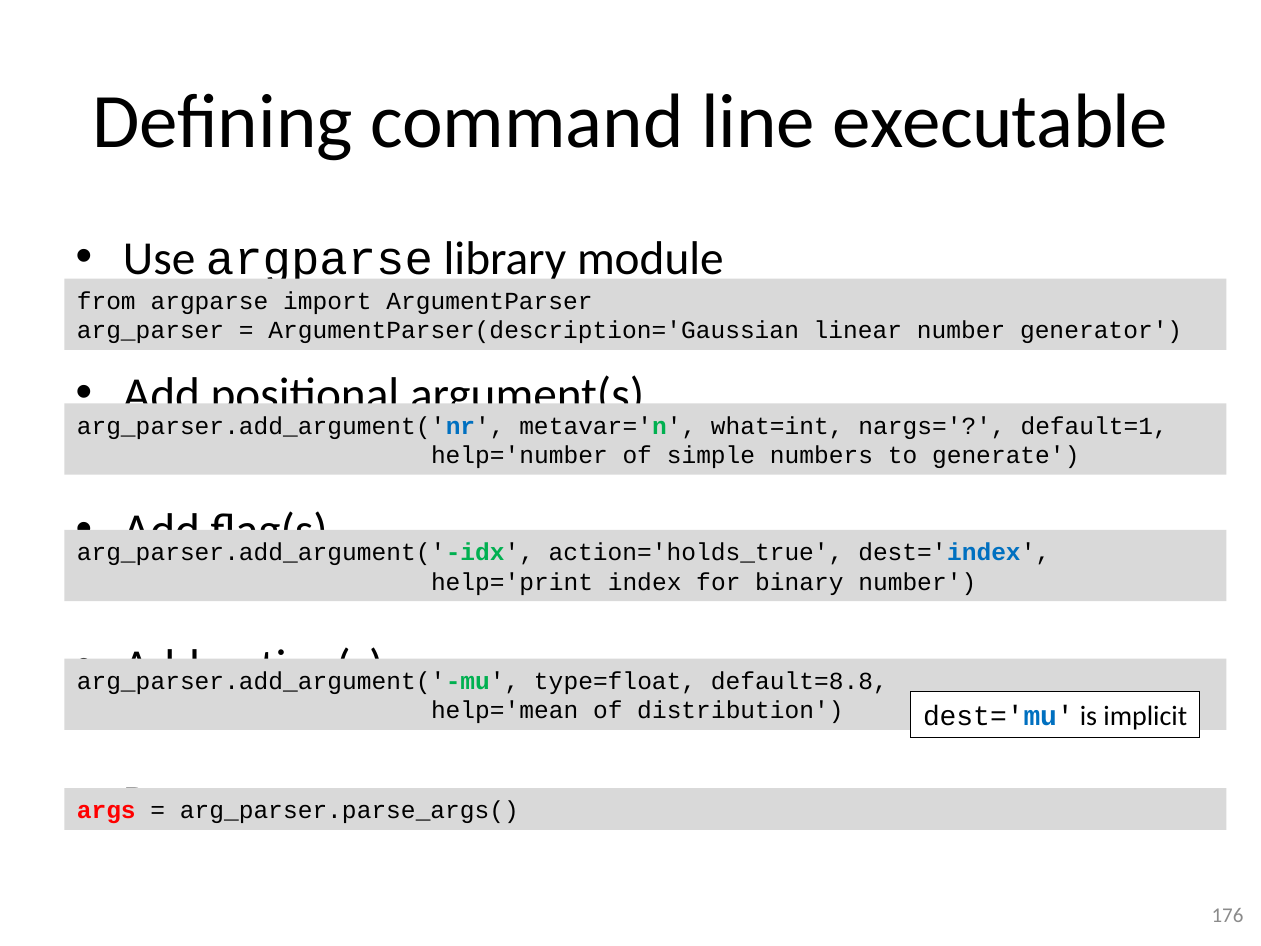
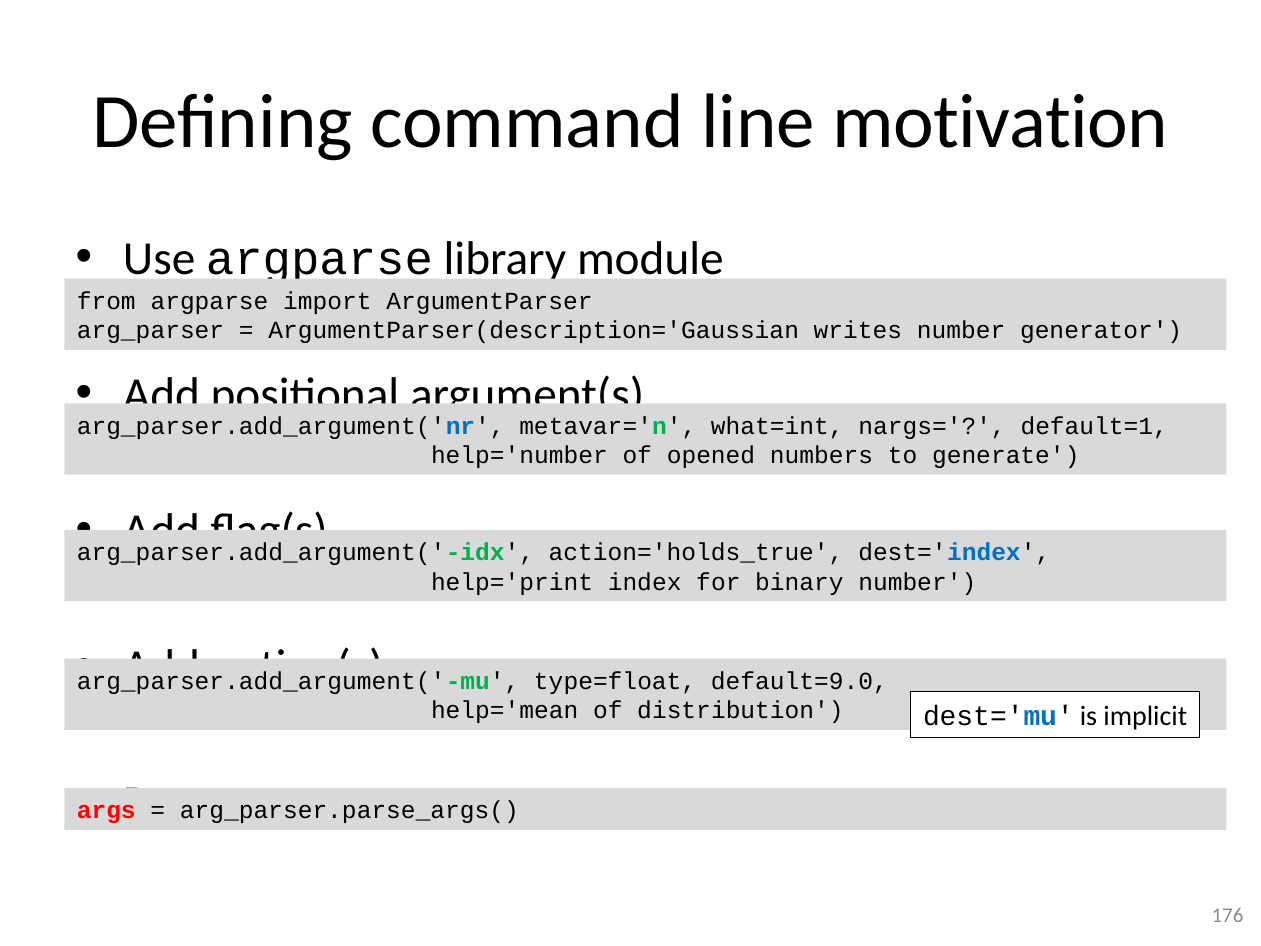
executable: executable -> motivation (1000, 122)
linear: linear -> writes (858, 331)
simple: simple -> opened (711, 455)
default=8.8: default=8.8 -> default=9.0 (799, 681)
